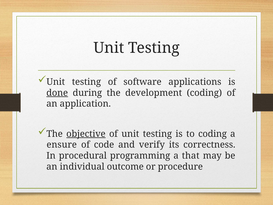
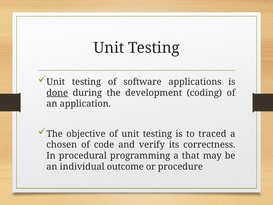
objective underline: present -> none (86, 134)
to coding: coding -> traced (212, 134)
ensure: ensure -> chosen (62, 145)
